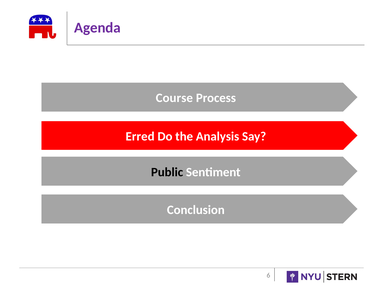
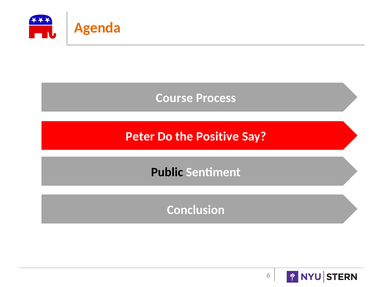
Agenda colour: purple -> orange (97, 28)
Erred: Erred -> Peter (140, 136)
Analysis: Analysis -> Positive (217, 136)
